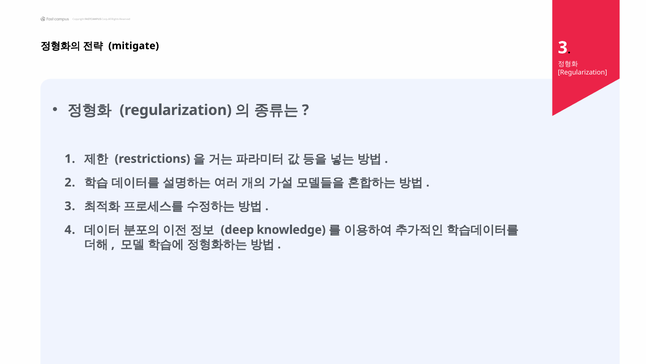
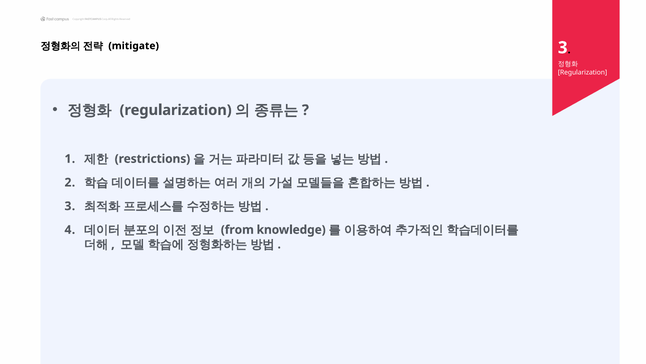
deep: deep -> from (237, 229)
